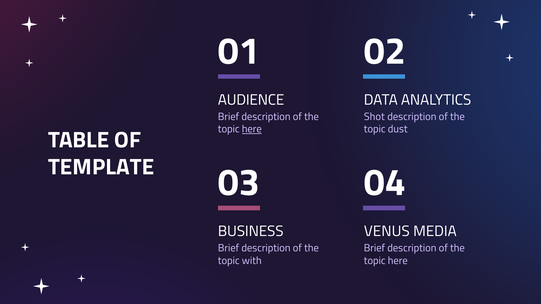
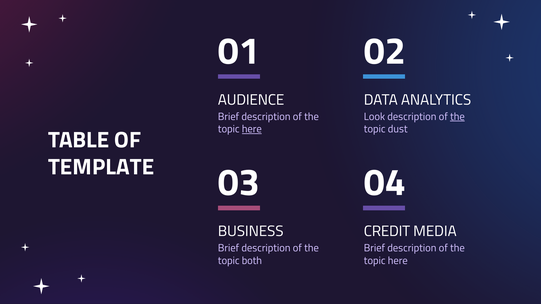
Shot: Shot -> Look (374, 117)
the underline: none -> present (457, 117)
VENUS: VENUS -> CREDIT (387, 231)
with: with -> both (252, 261)
